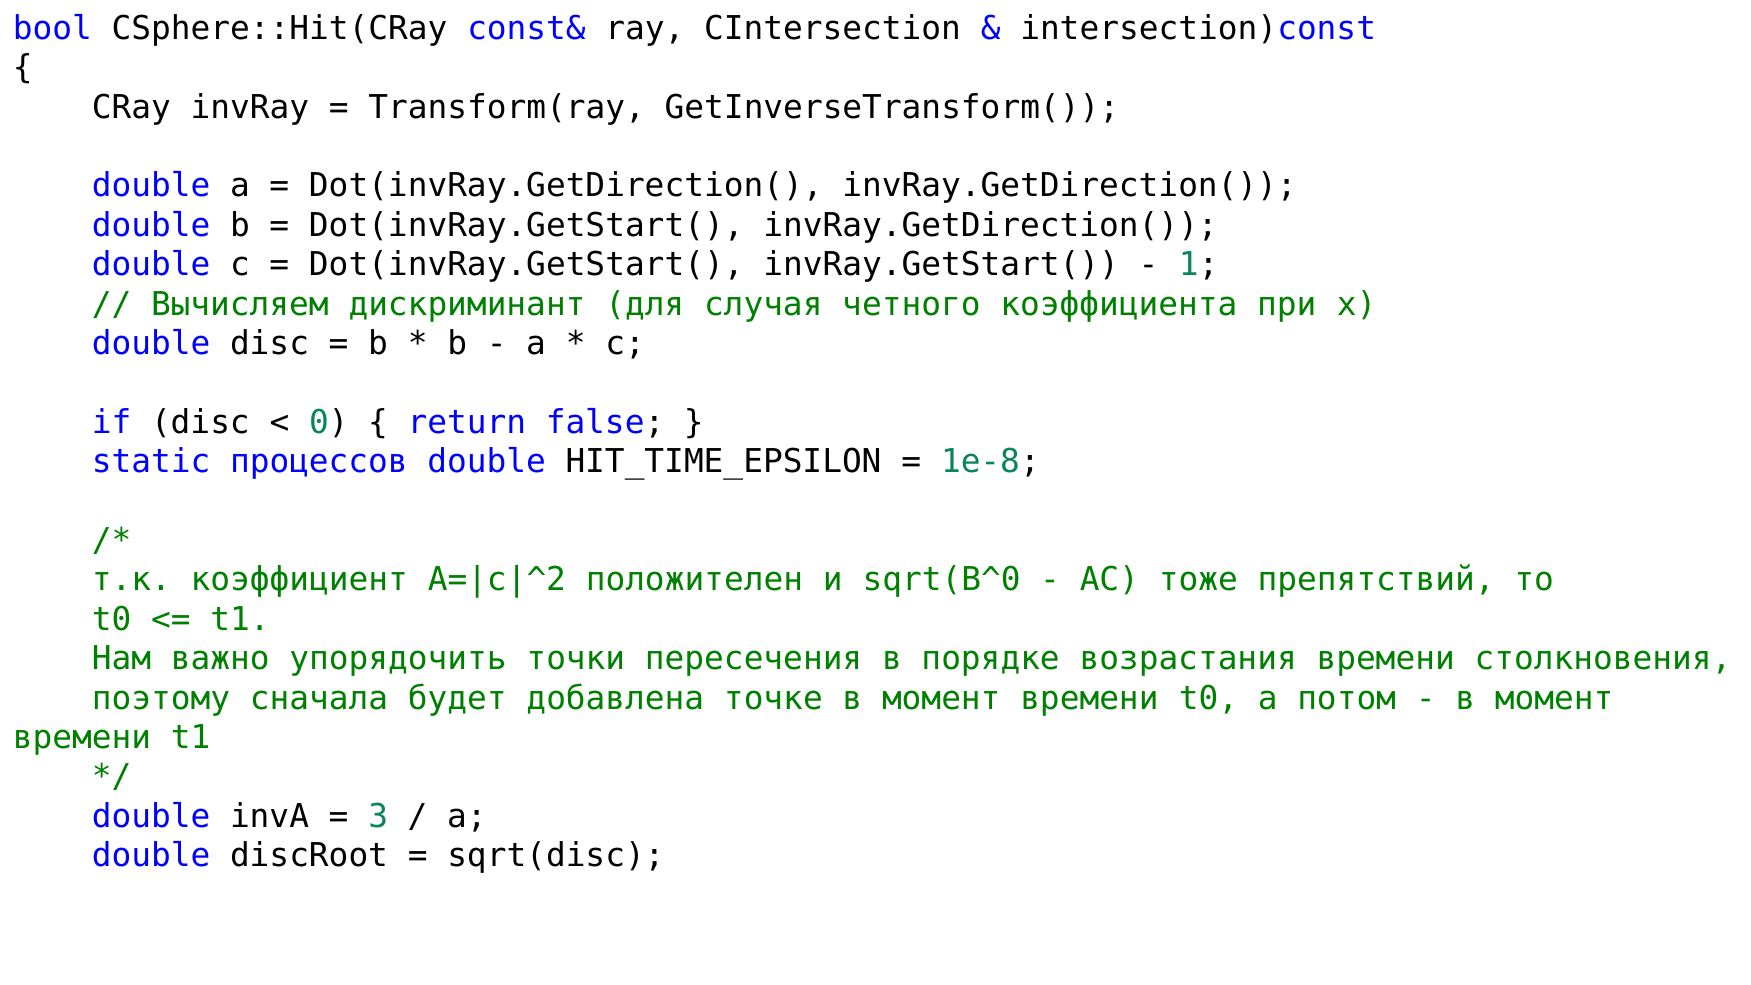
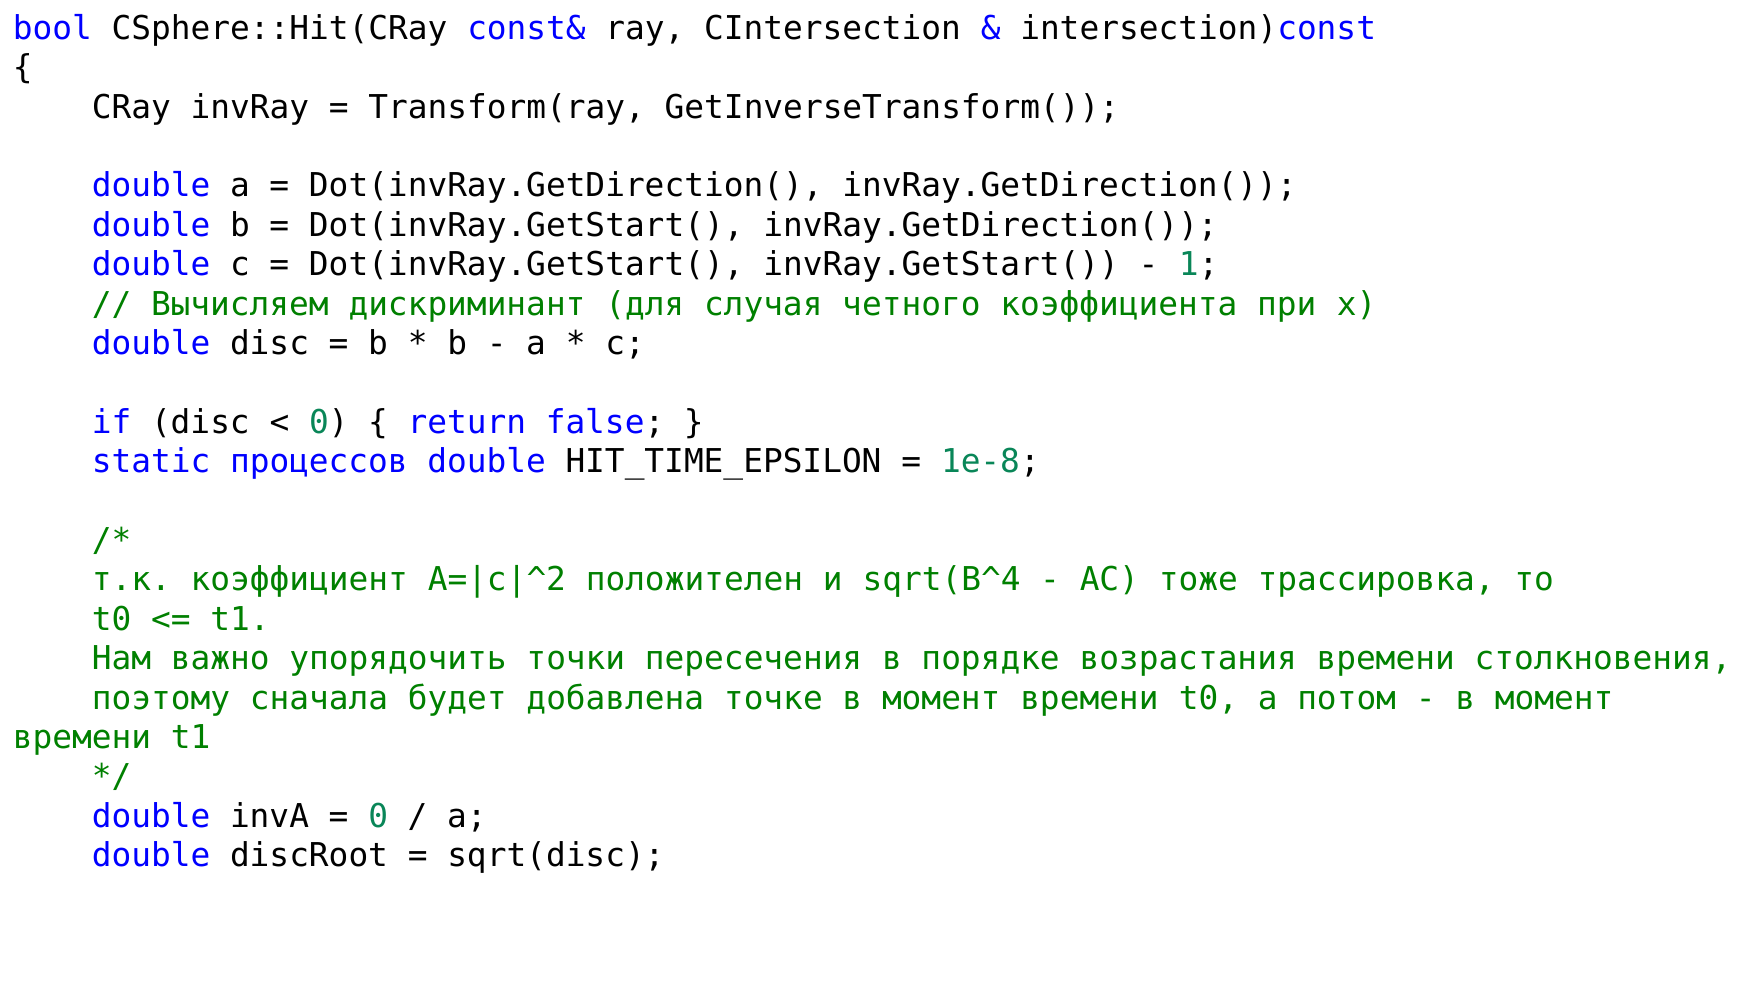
sqrt(B^0: sqrt(B^0 -> sqrt(B^4 (942, 580)
препятствий: препятствий -> трассировка (1376, 580)
3: 3 -> 0 (378, 816)
